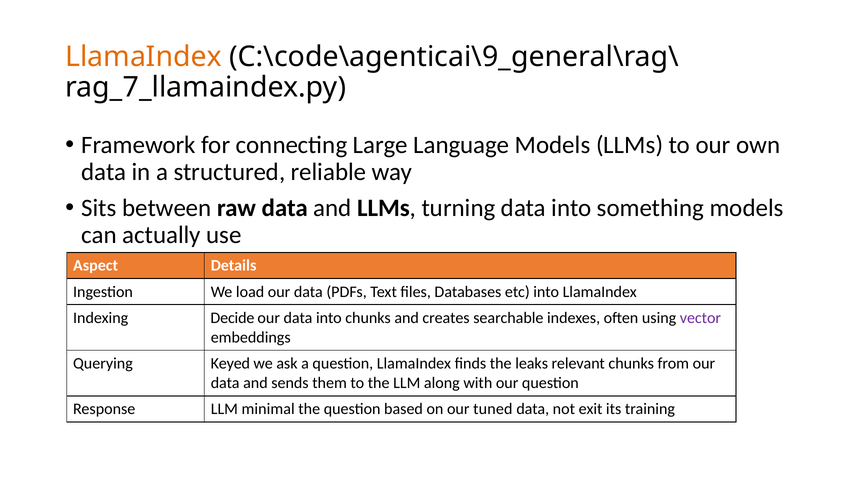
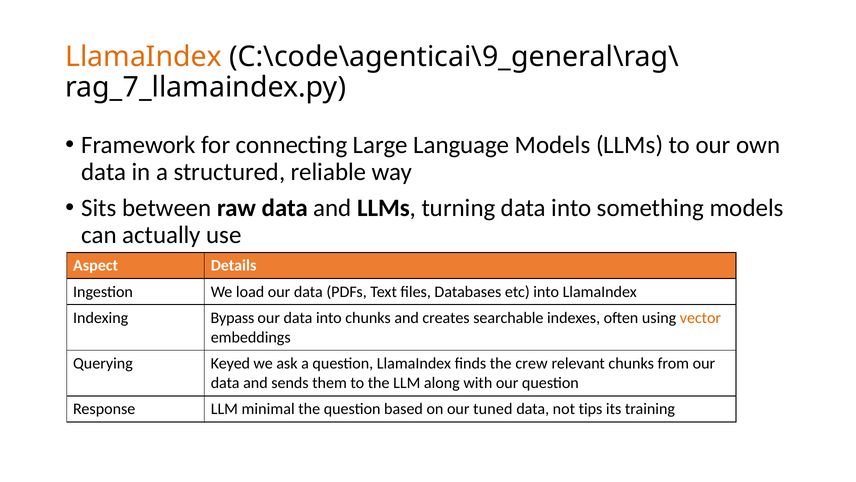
Decide: Decide -> Bypass (232, 317)
vector colour: purple -> orange (700, 317)
leaks: leaks -> crew (532, 363)
exit: exit -> tips (591, 409)
